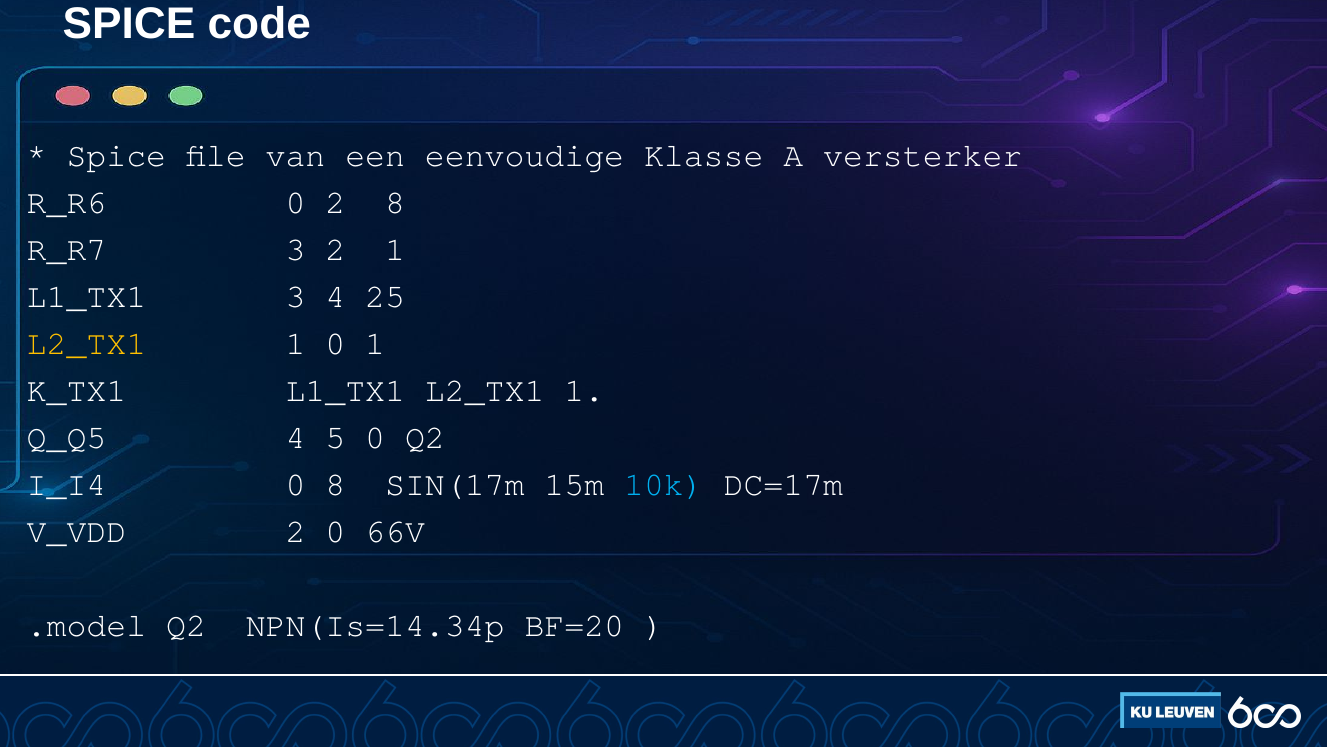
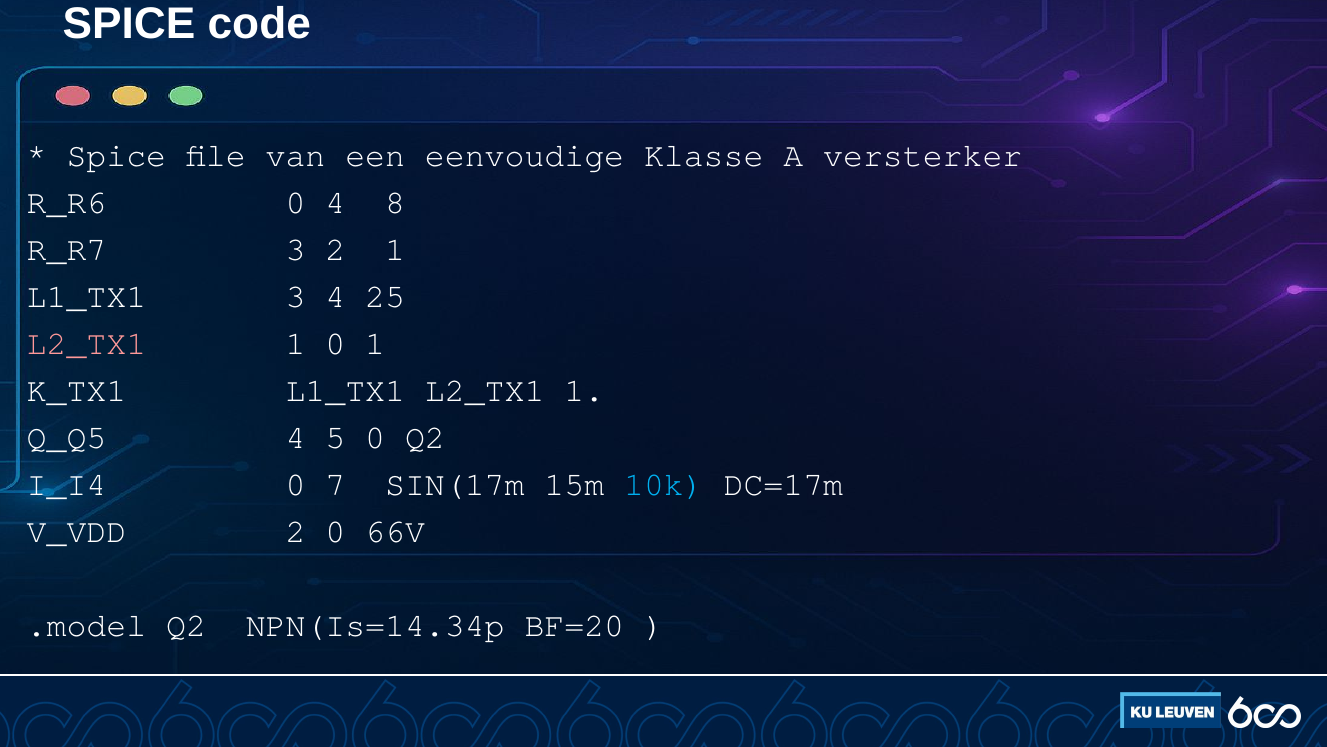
0 2: 2 -> 4 (335, 202)
L2_TX1 colour: yellow -> pink (86, 343)
0 8: 8 -> 7 (335, 484)
